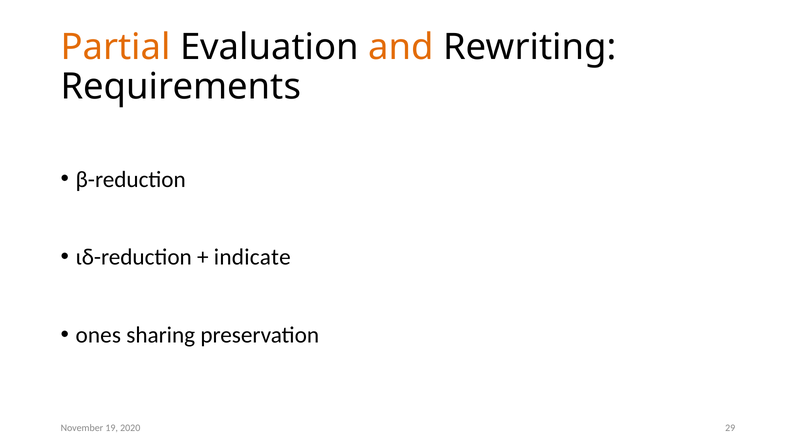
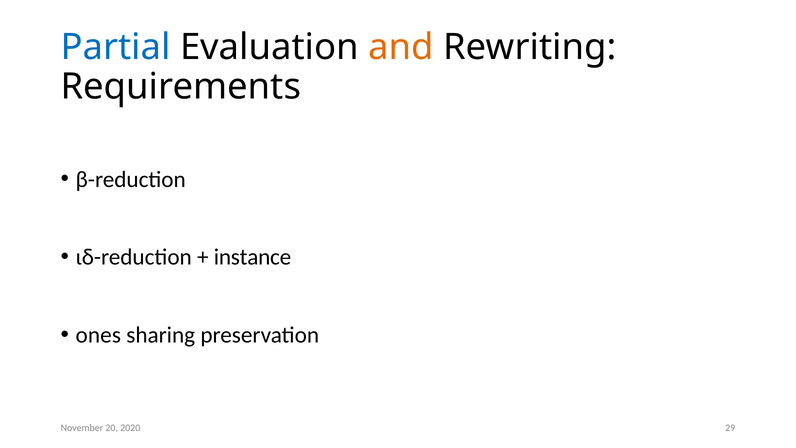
Partial colour: orange -> blue (116, 47)
indicate: indicate -> instance (253, 257)
19: 19 -> 20 (112, 428)
